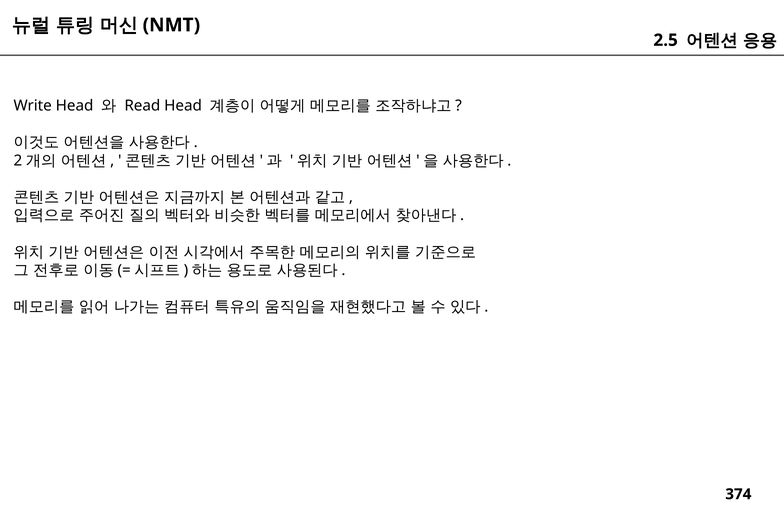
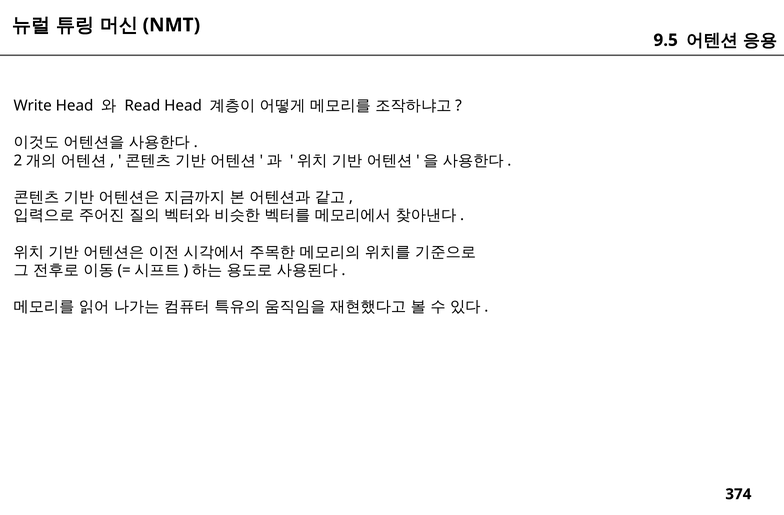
2.5: 2.5 -> 9.5 (666, 40)
